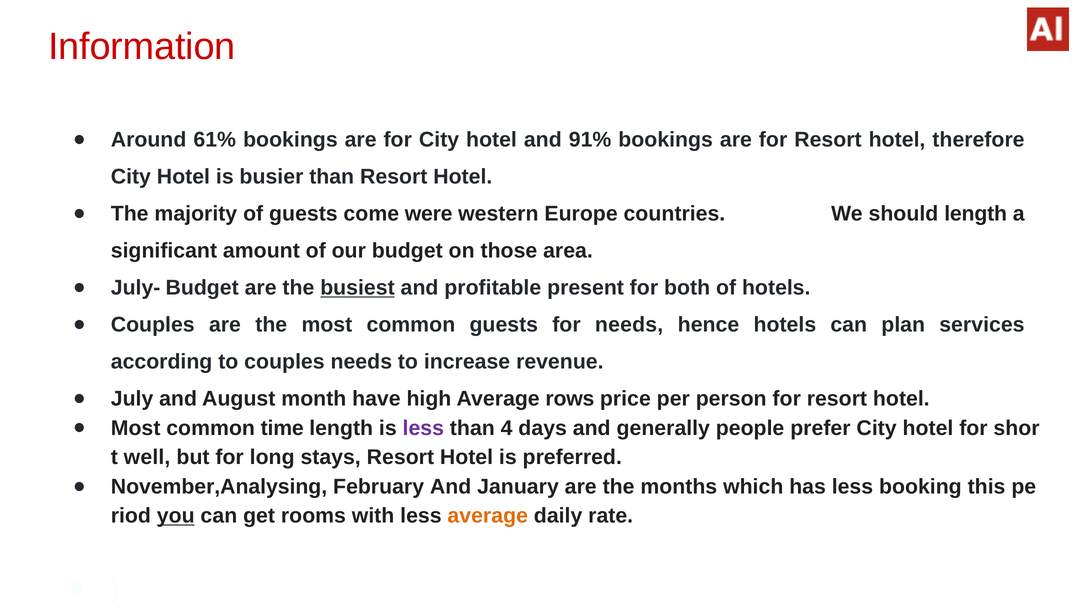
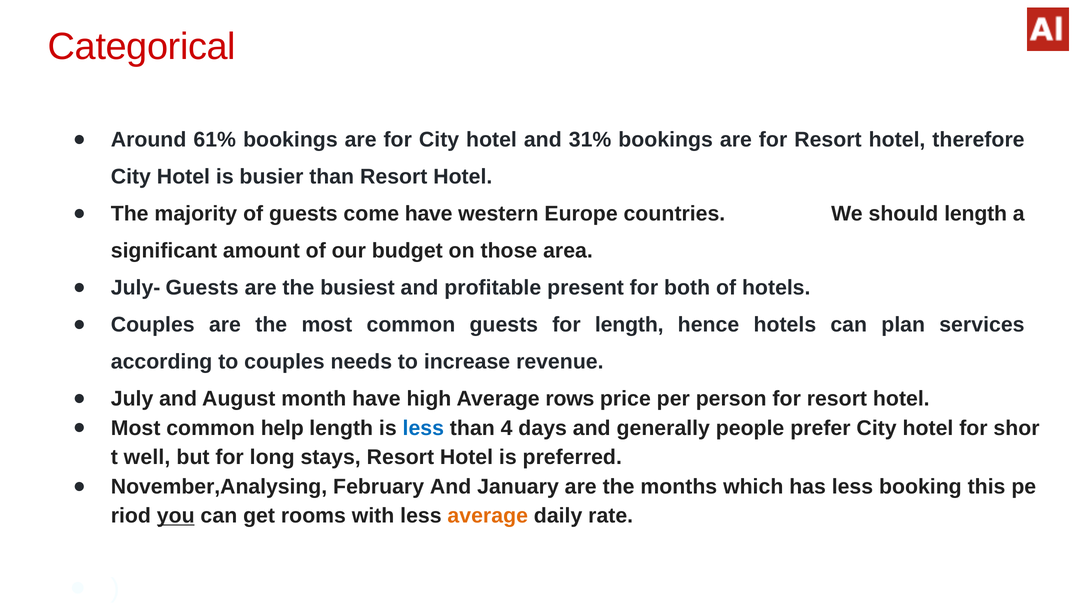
Information: Information -> Categorical (142, 47)
91%: 91% -> 31% (590, 140)
come were: were -> have (429, 214)
July- Budget: Budget -> Guests (202, 287)
busiest underline: present -> none (357, 287)
for needs: needs -> length (629, 324)
time: time -> help (282, 428)
less colour: purple -> blue (423, 428)
